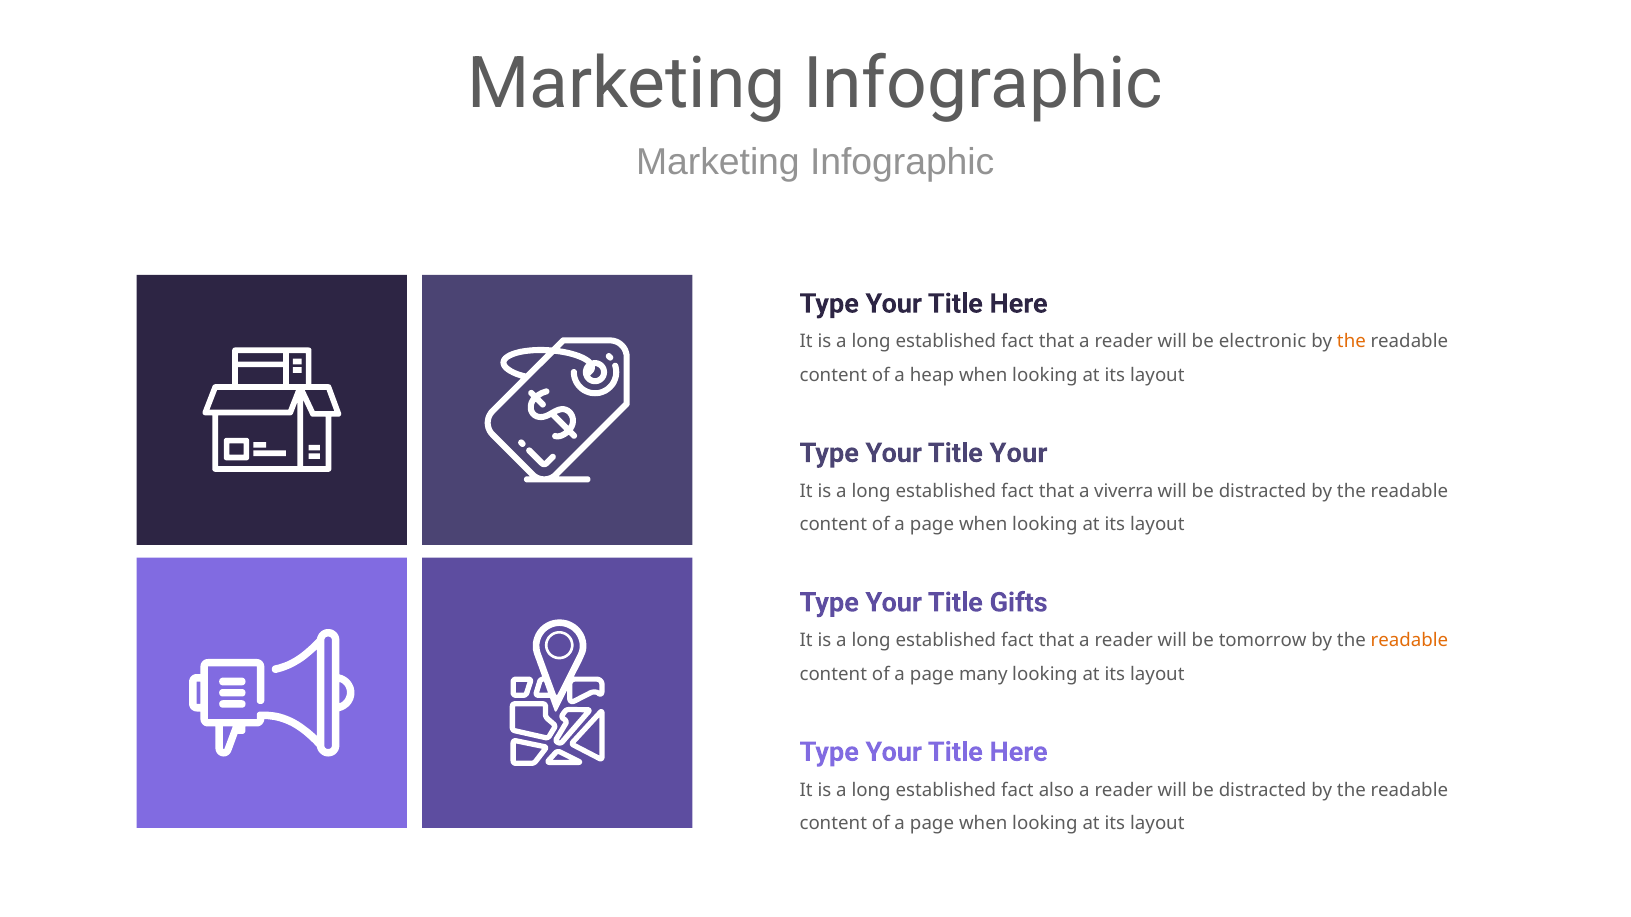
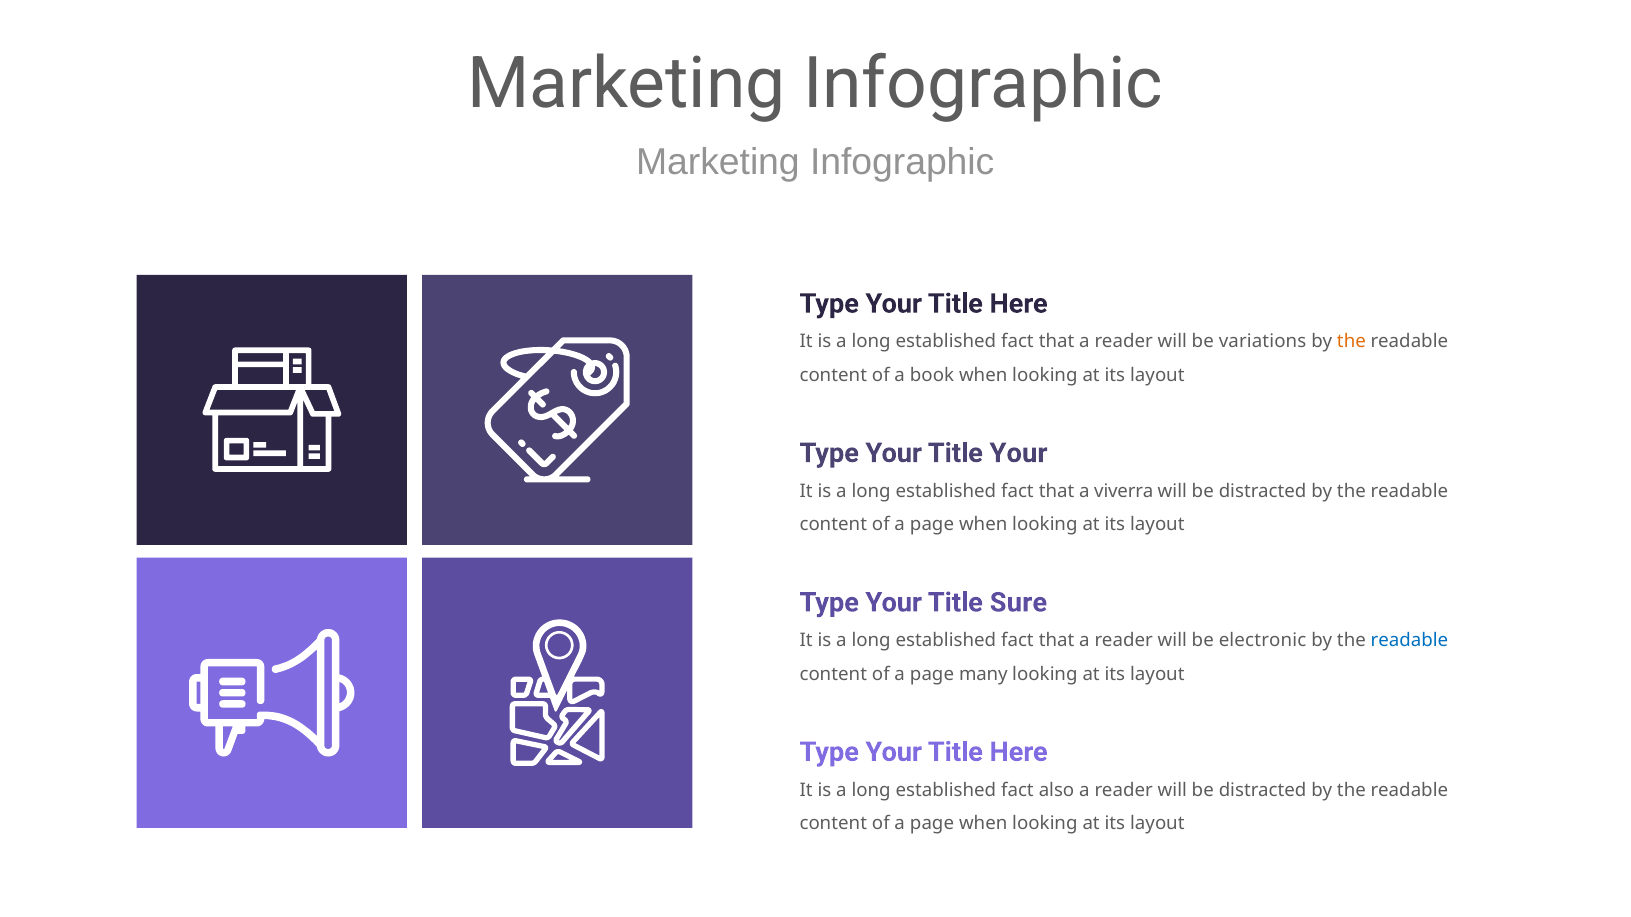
electronic: electronic -> variations (1263, 342)
heap: heap -> book (932, 376)
Gifts: Gifts -> Sure (1018, 603)
tomorrow: tomorrow -> electronic (1263, 641)
readable colour: orange -> blue (1409, 641)
